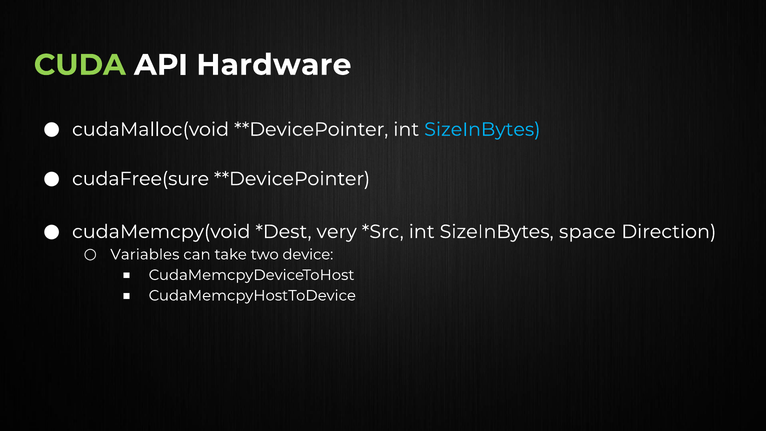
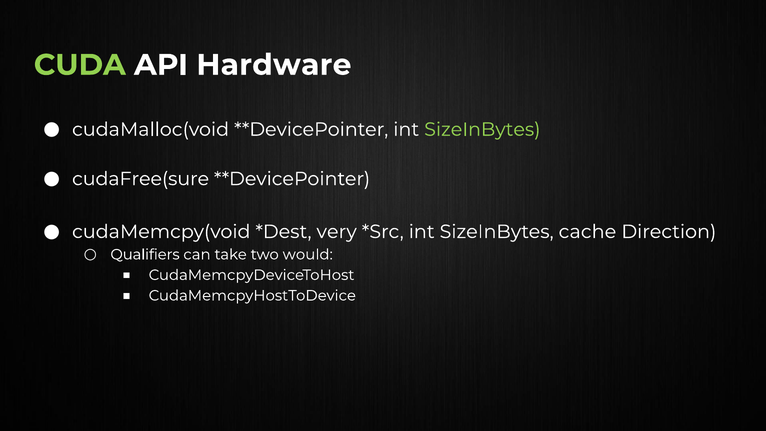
SizeInBytes colour: light blue -> light green (482, 129)
space: space -> cache (587, 232)
Variables: Variables -> Qualifiers (145, 254)
device: device -> would (308, 254)
